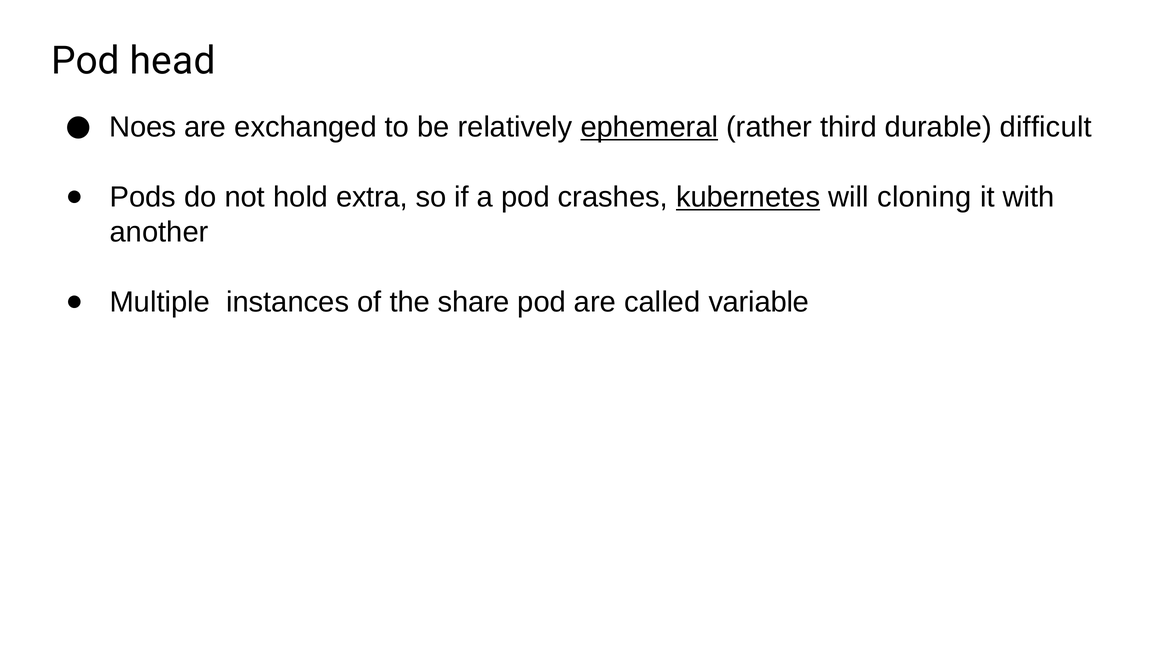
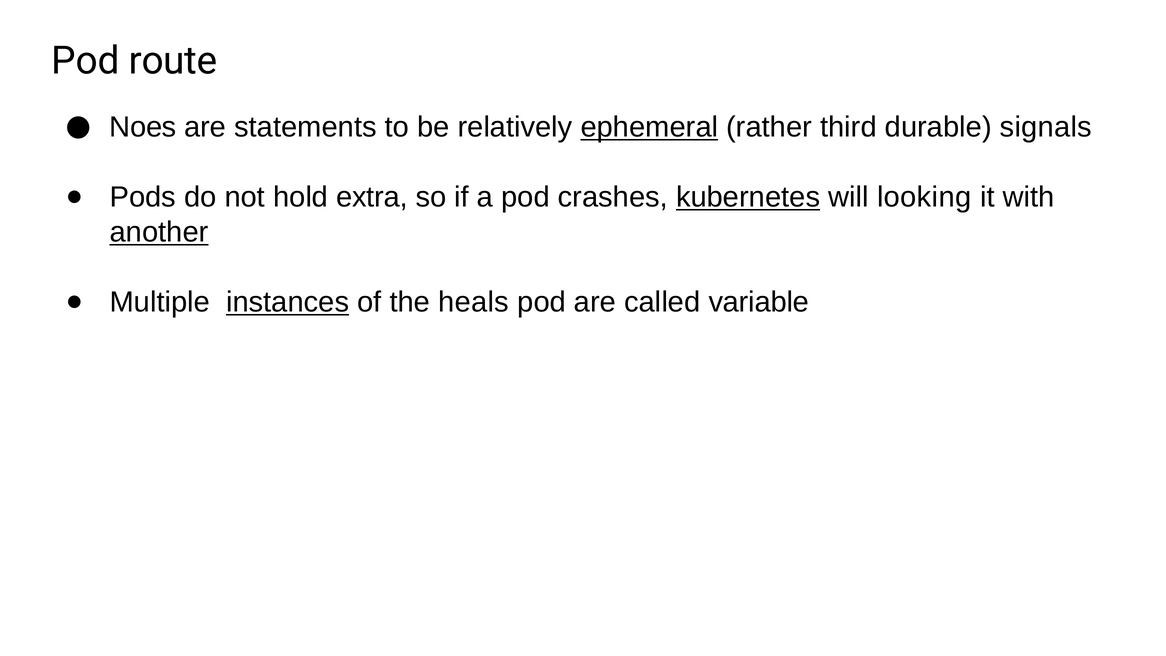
head: head -> route (173, 61)
exchanged: exchanged -> statements (306, 127)
difficult: difficult -> signals (1046, 127)
cloning: cloning -> looking (924, 197)
another underline: none -> present (159, 232)
instances underline: none -> present (288, 302)
share: share -> heals (474, 302)
